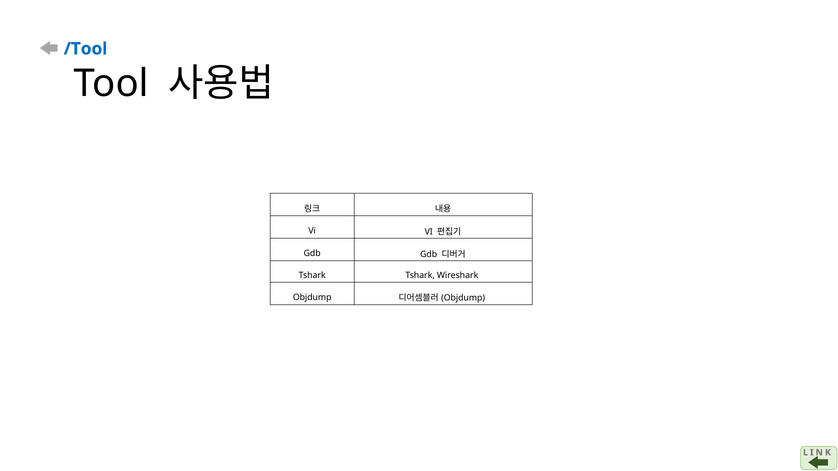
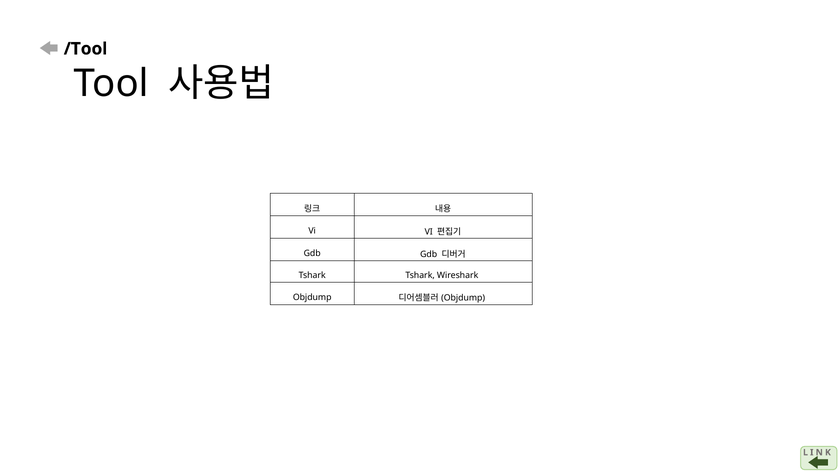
/Tool colour: blue -> black (86, 49)
